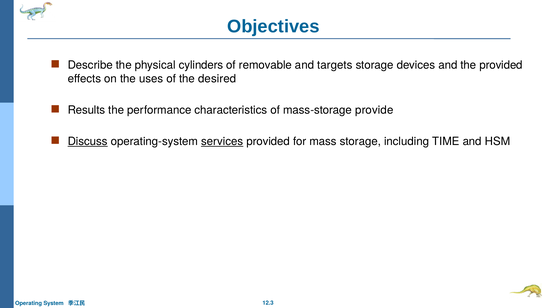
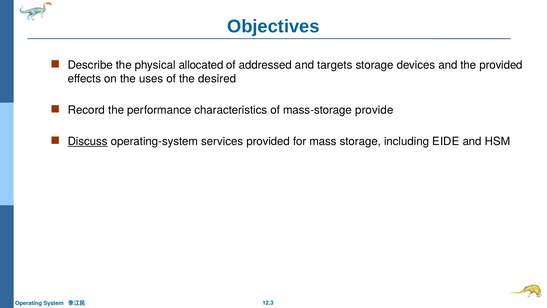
cylinders: cylinders -> allocated (201, 65)
removable: removable -> addressed (265, 65)
Results: Results -> Record (86, 110)
services underline: present -> none (222, 141)
TIME: TIME -> EIDE (446, 141)
